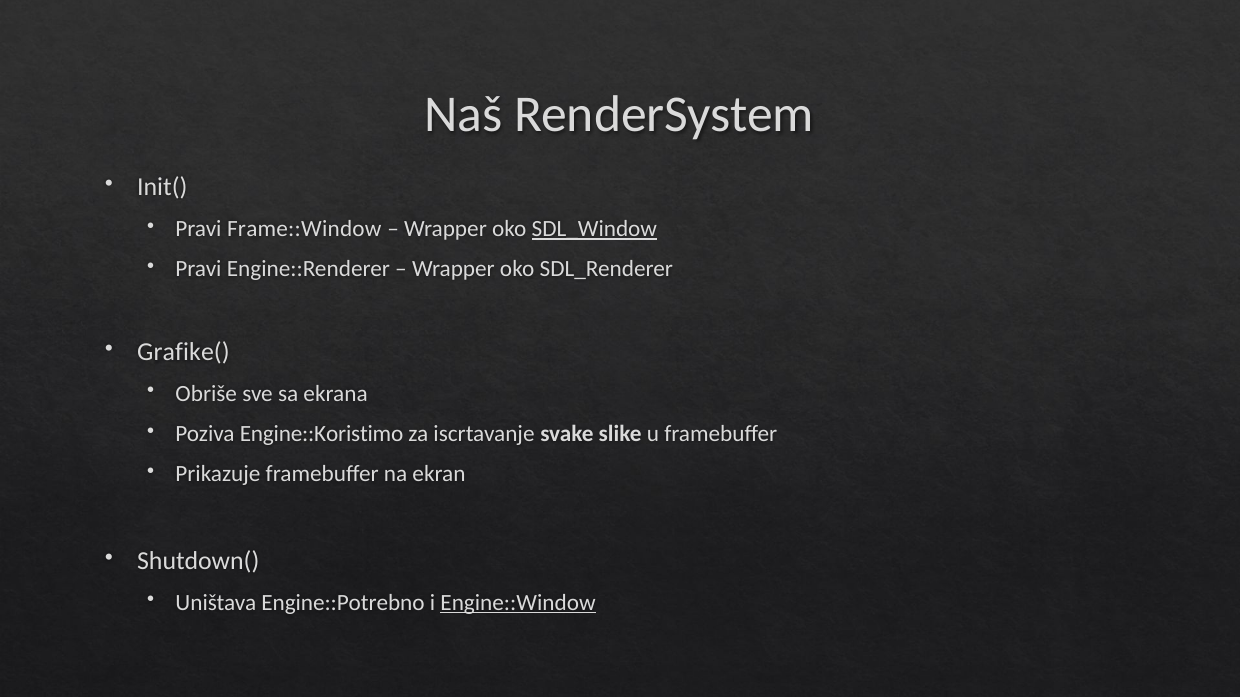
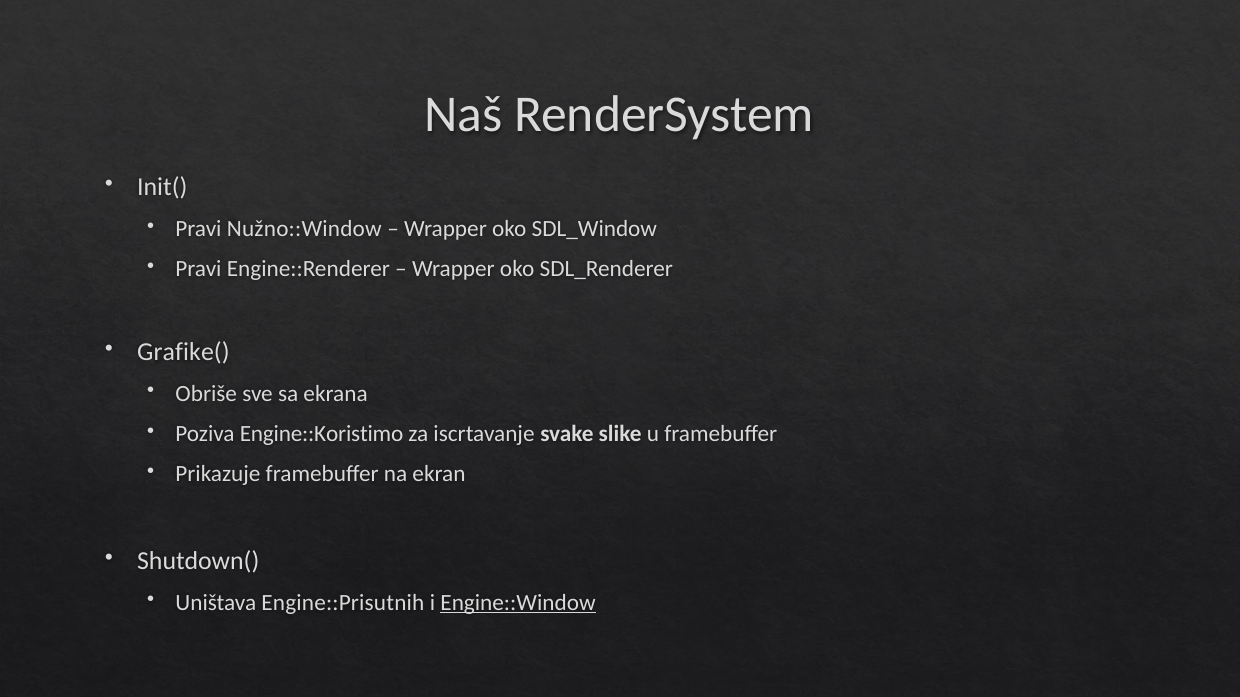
Frame::Window: Frame::Window -> Nužno::Window (304, 229)
SDL_Window underline: present -> none (594, 229)
Engine::Potrebno: Engine::Potrebno -> Engine::Prisutnih (343, 603)
